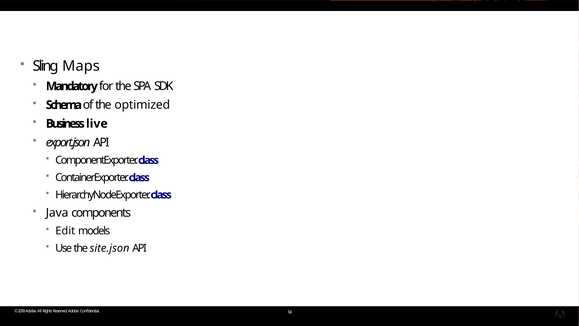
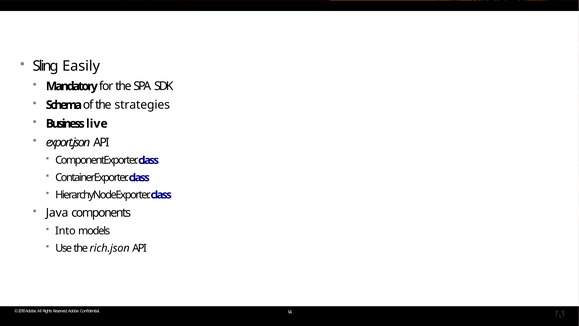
Maps: Maps -> Easily (81, 66)
optimized: optimized -> strategies (142, 105)
Edit: Edit -> Into (65, 231)
site.json: site.json -> rich.json (110, 248)
